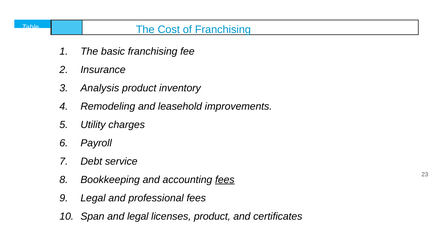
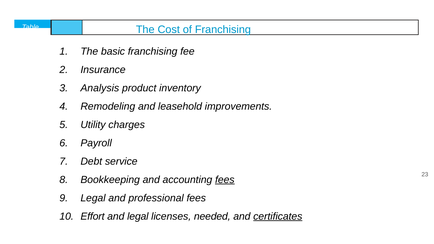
Span: Span -> Effort (93, 216)
licenses product: product -> needed (212, 216)
certificates underline: none -> present (278, 216)
